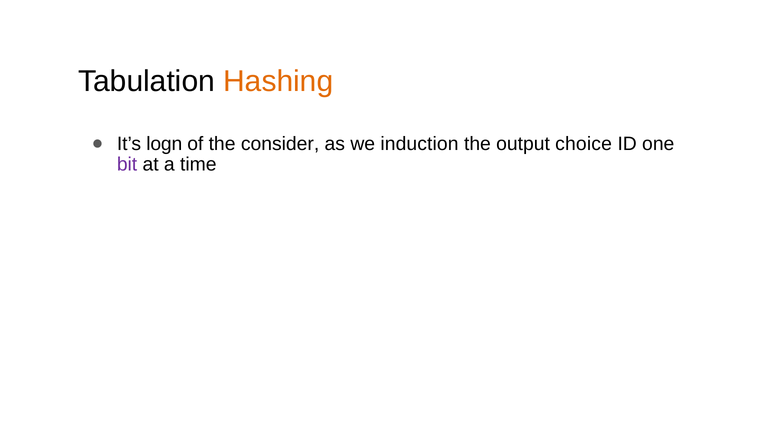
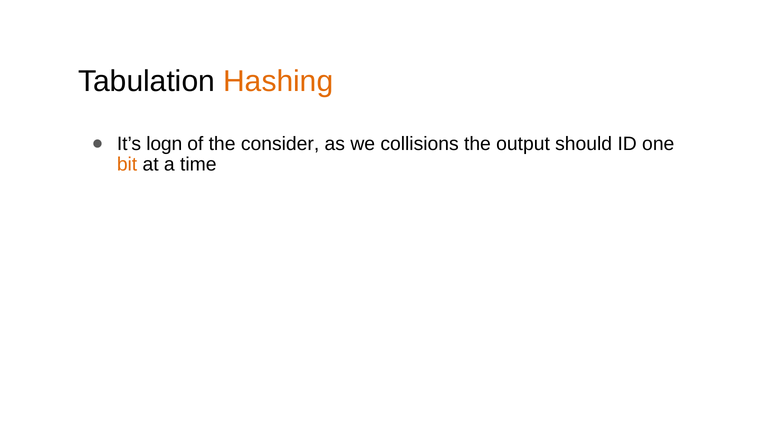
induction: induction -> collisions (420, 144)
choice: choice -> should (584, 144)
bit colour: purple -> orange (127, 165)
